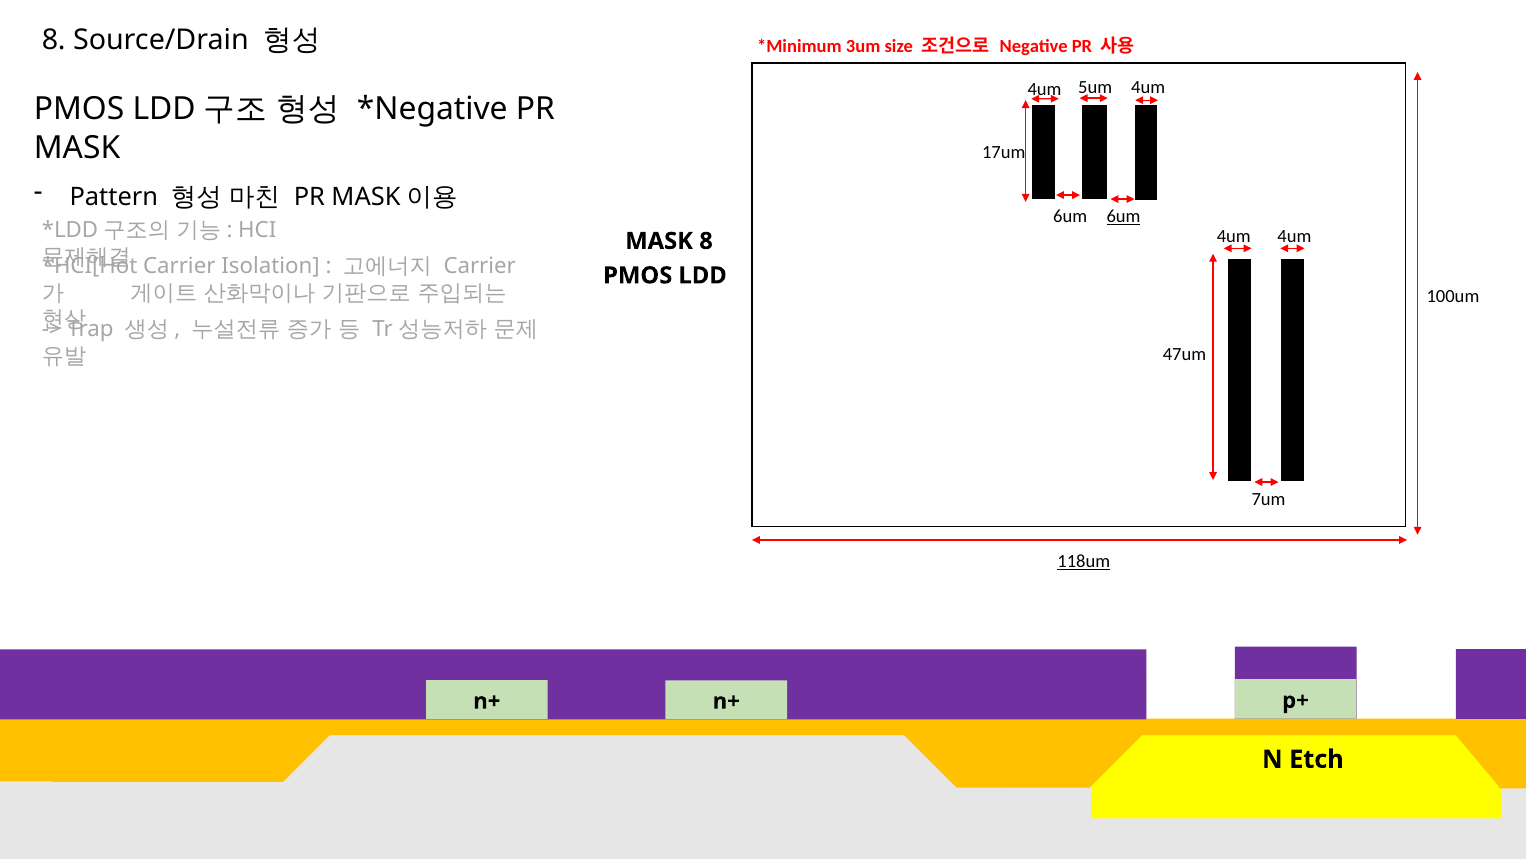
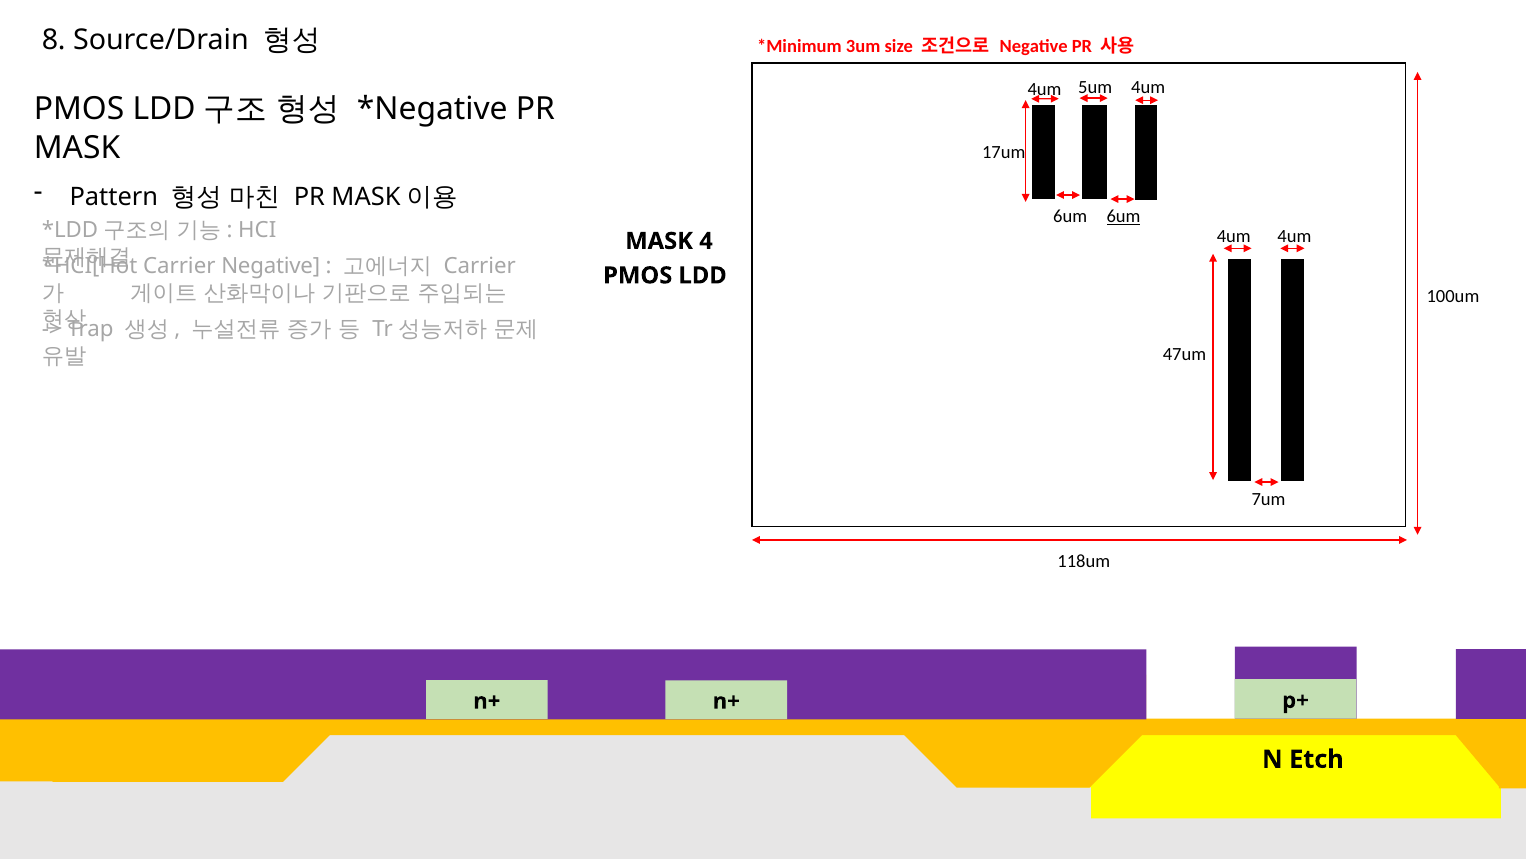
MASK 8: 8 -> 4 (706, 241)
Carrier Isolation: Isolation -> Negative (271, 266)
118um underline: present -> none (1084, 561)
